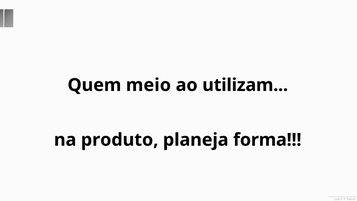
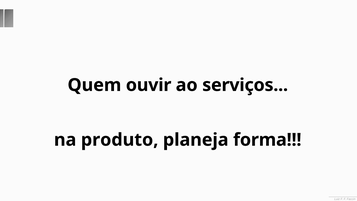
meio: meio -> ouvir (149, 85)
utilizam: utilizam -> serviços (245, 85)
